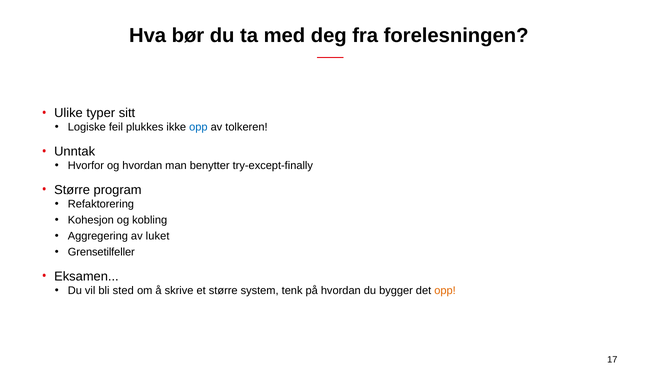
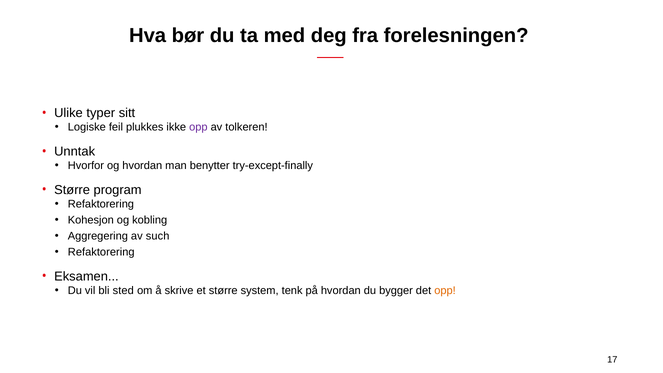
opp colour: blue -> purple (198, 127)
luket: luket -> such (158, 236)
Grensetilfeller: Grensetilfeller -> Refaktorering (101, 252)
